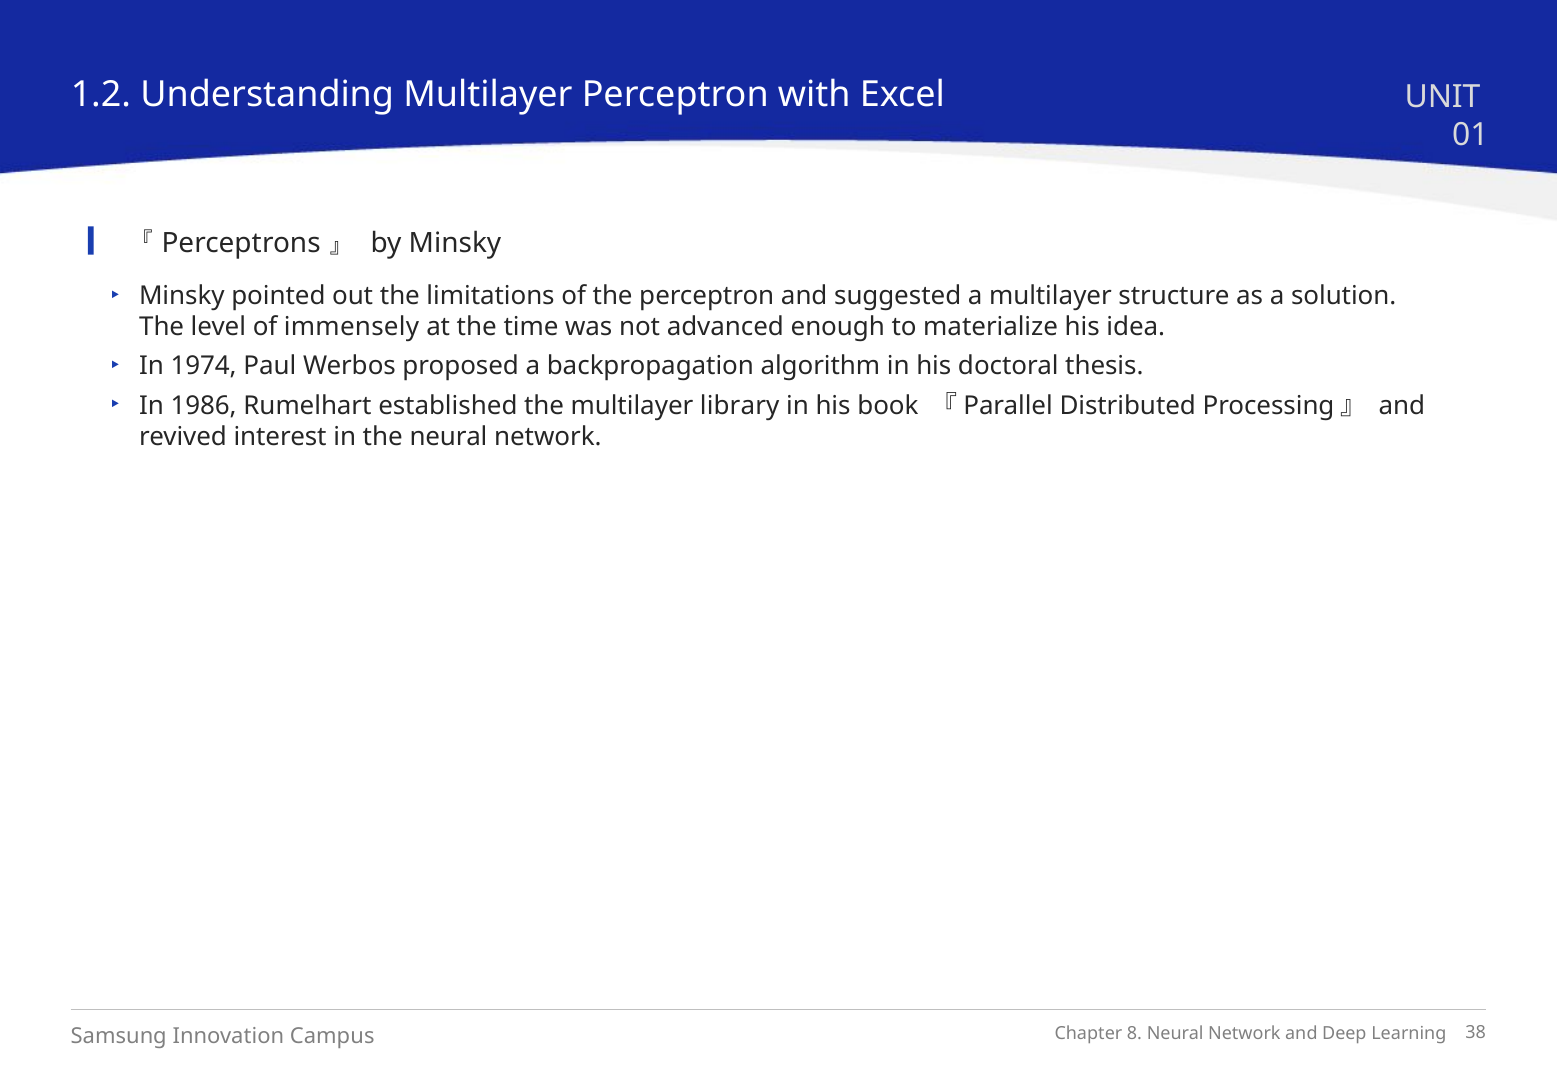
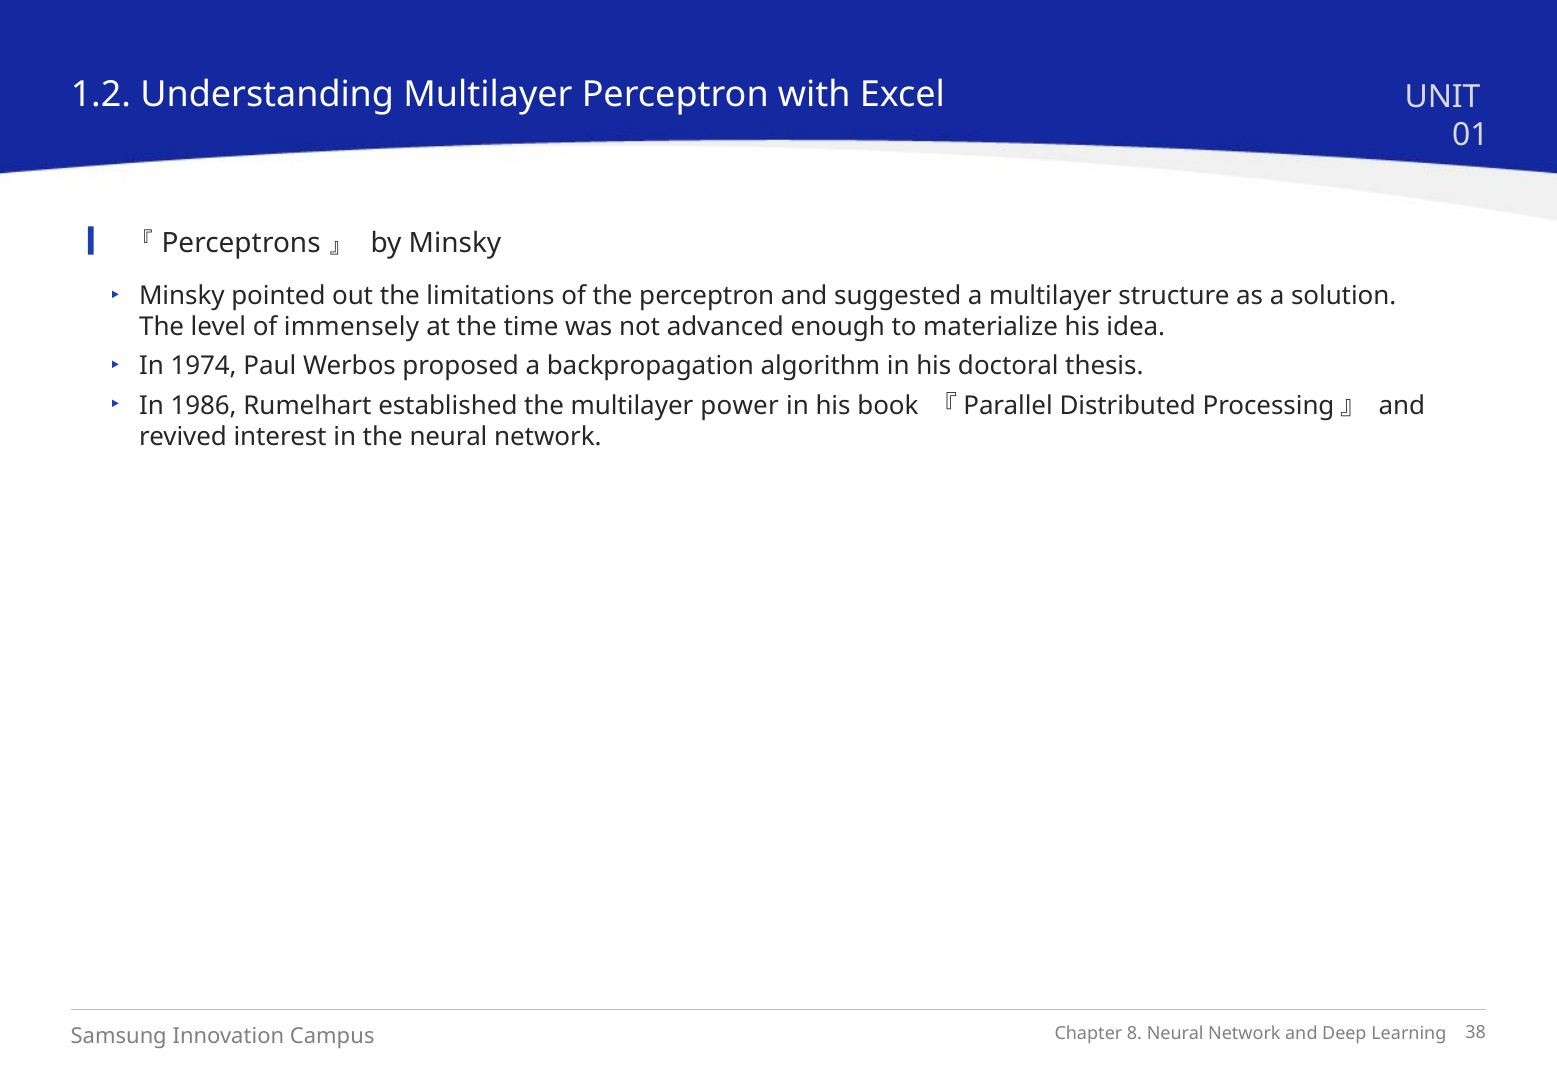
library: library -> power (740, 406)
